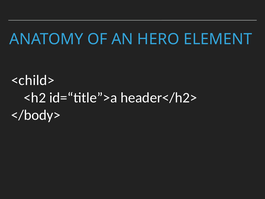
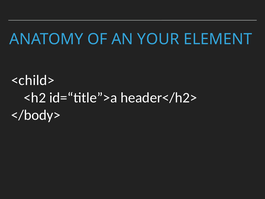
HERO: HERO -> YOUR (158, 39)
